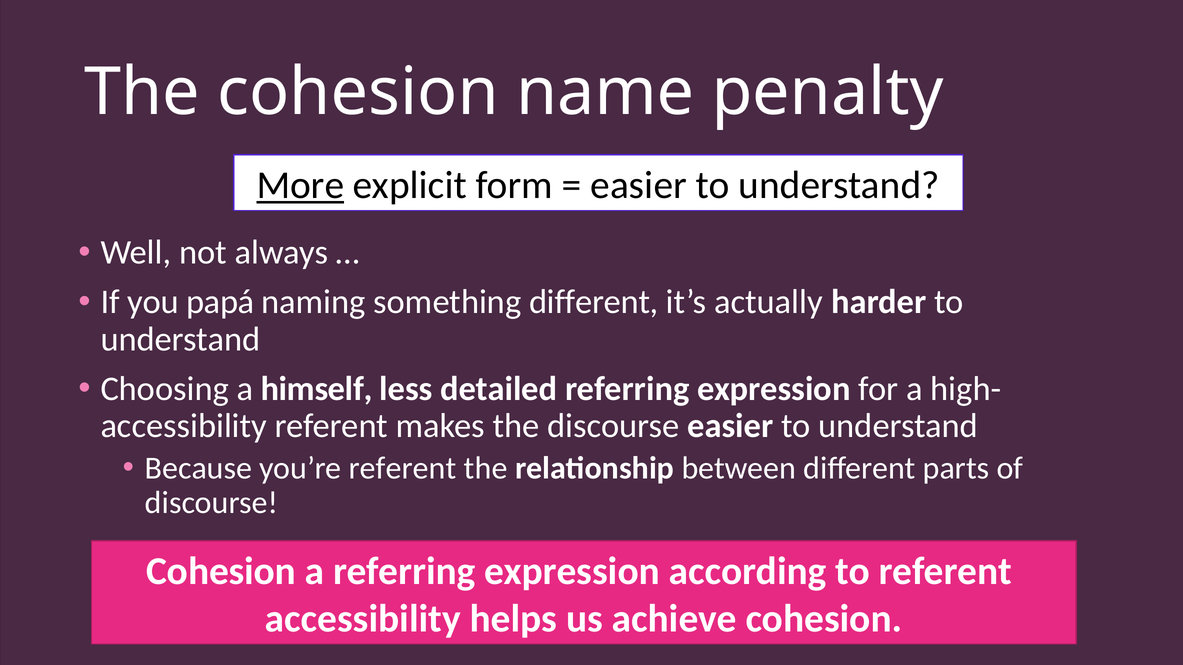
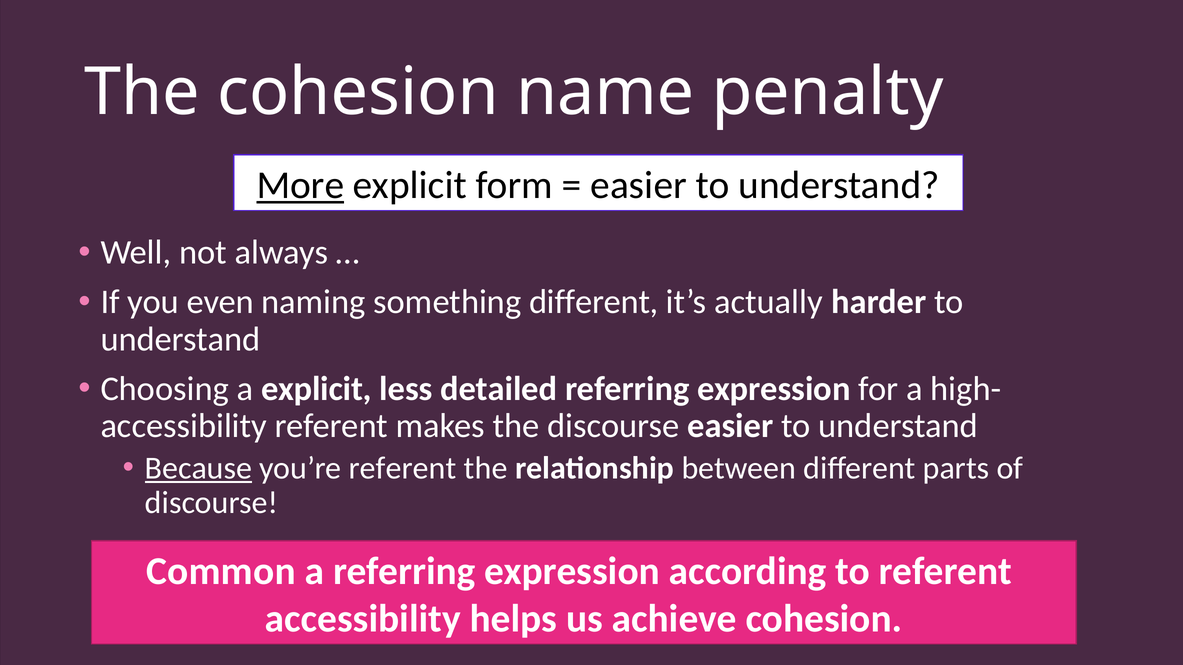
papá: papá -> even (220, 302)
a himself: himself -> explicit (316, 389)
Because underline: none -> present (199, 468)
Cohesion: Cohesion -> Common (221, 572)
